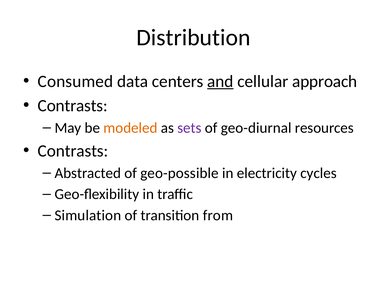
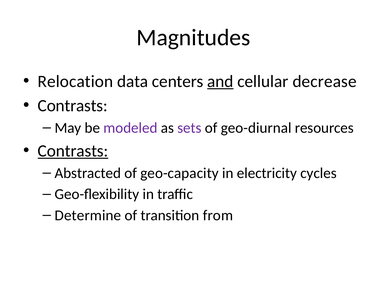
Distribution: Distribution -> Magnitudes (193, 37)
Consumed: Consumed -> Relocation (75, 81)
approach: approach -> decrease (325, 81)
modeled colour: orange -> purple (130, 127)
Contrasts underline: none -> present (73, 150)
geo-possible: geo-possible -> geo-capacity (179, 173)
Simulation: Simulation -> Determine (88, 215)
